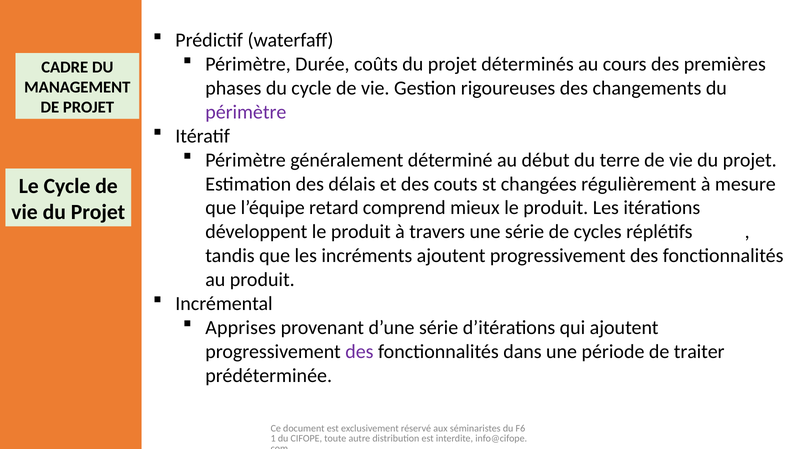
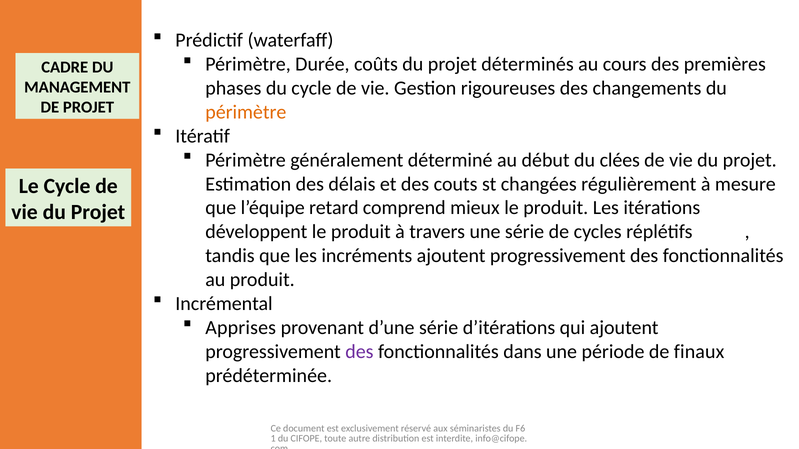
périmètre colour: purple -> orange (246, 112)
terre: terre -> clées (620, 160)
traiter: traiter -> finaux (699, 352)
